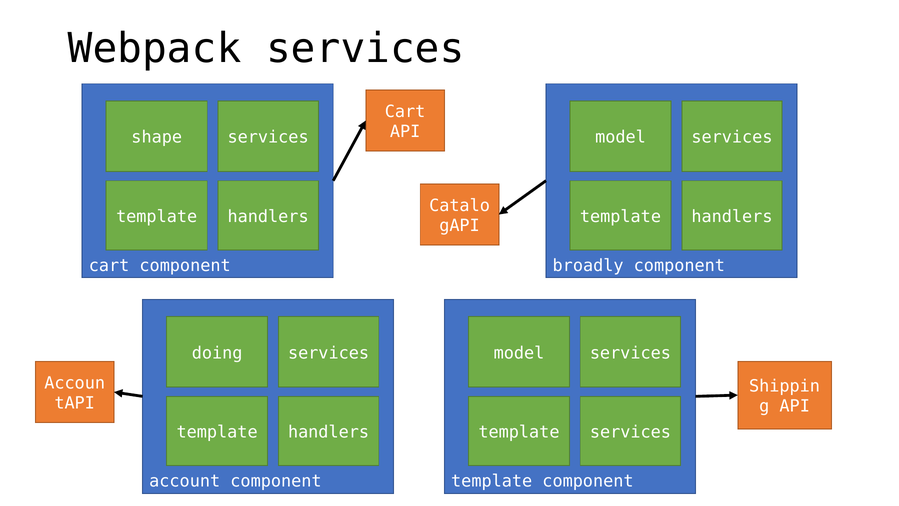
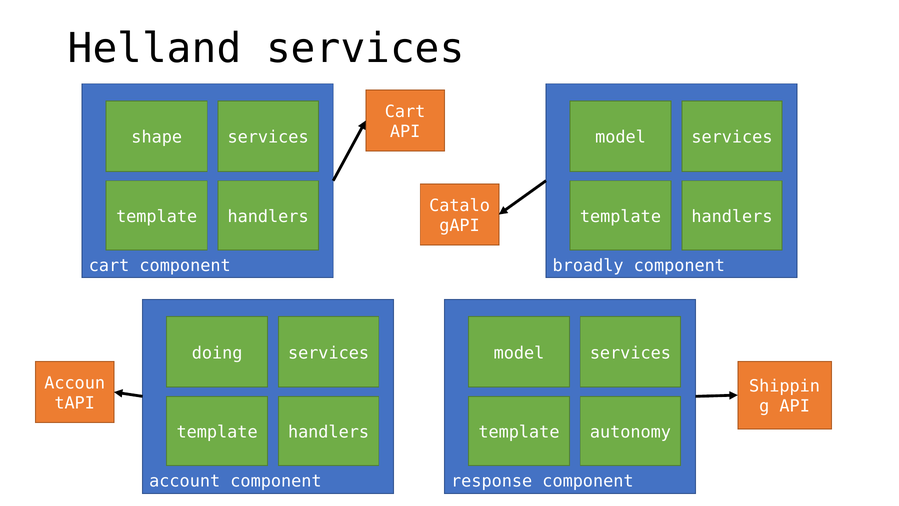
Webpack: Webpack -> Helland (155, 49)
services: services -> autonomy (630, 432)
template: template -> response (492, 481)
